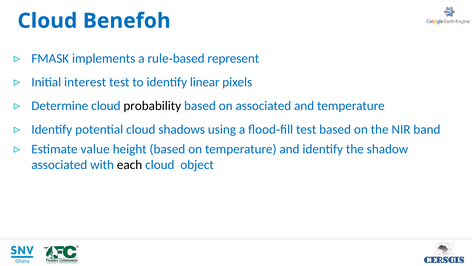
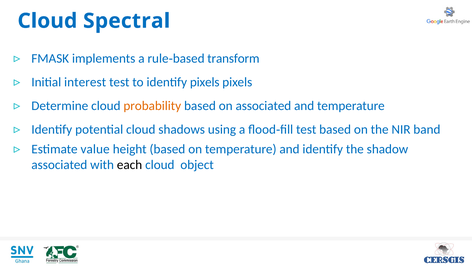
Benefoh: Benefoh -> Spectral (127, 21)
represent: represent -> transform (233, 58)
identify linear: linear -> pixels (205, 82)
probability colour: black -> orange (152, 106)
